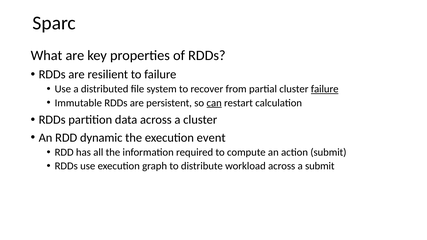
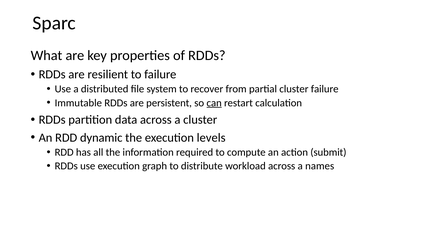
failure underline: present -> none (325, 89)
event: event -> levels (211, 138)
a submit: submit -> names (320, 166)
